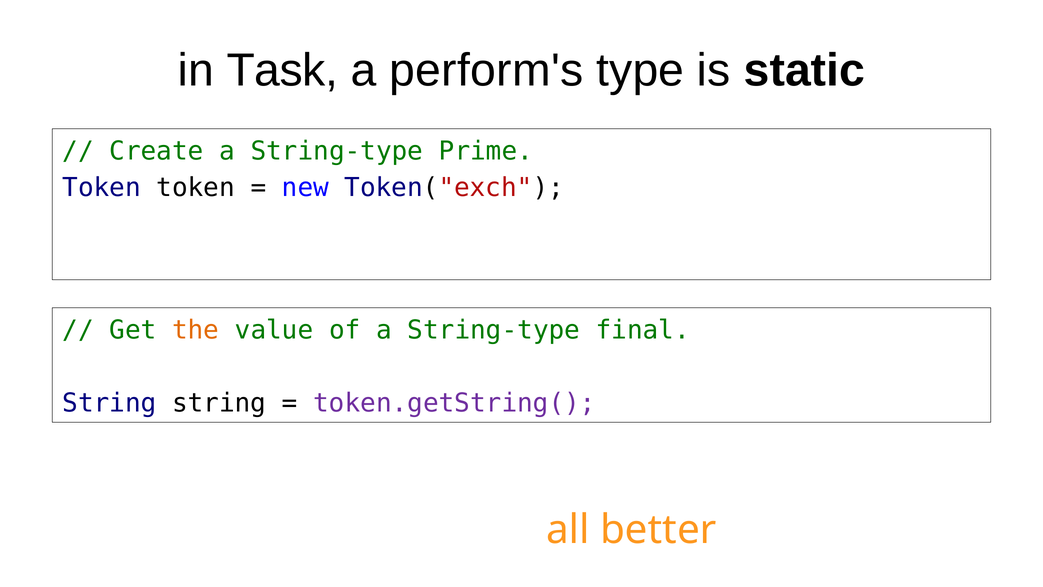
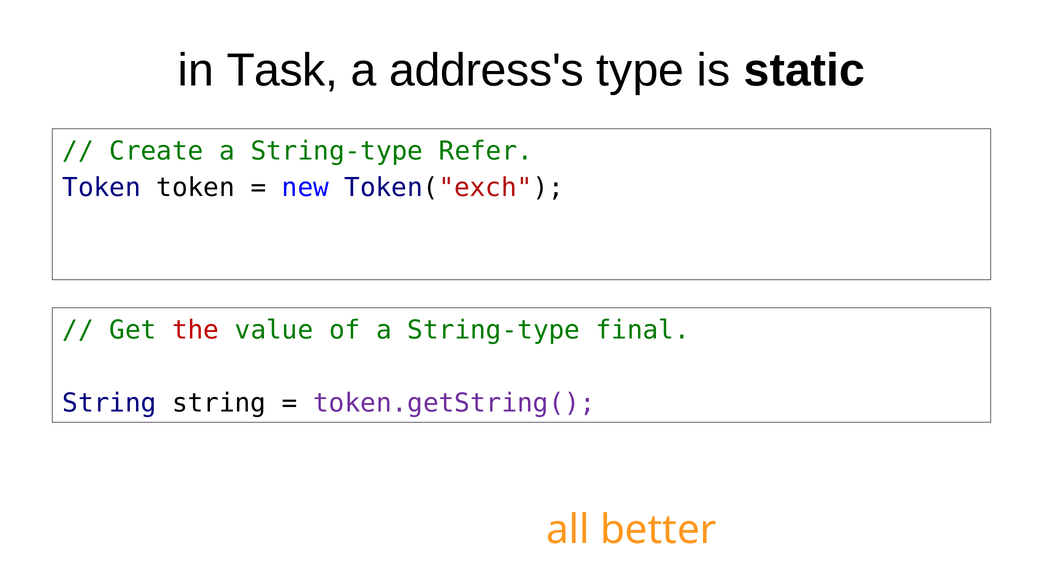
perform's: perform's -> address's (487, 70)
Prime: Prime -> Refer (486, 151)
the colour: orange -> red (196, 330)
